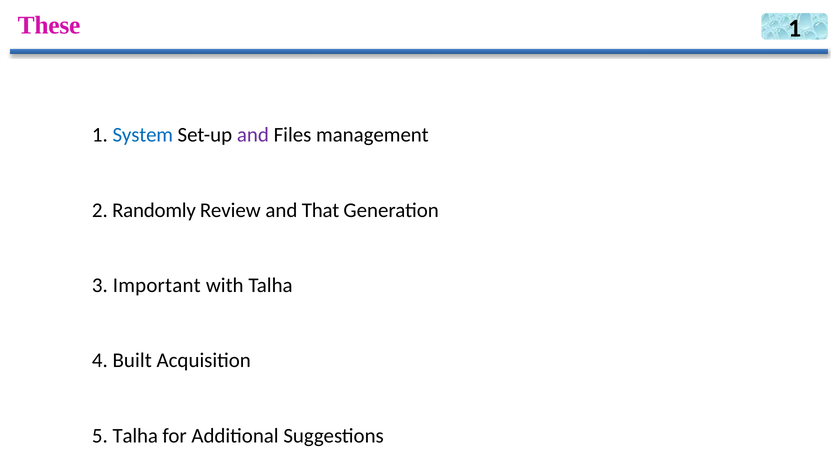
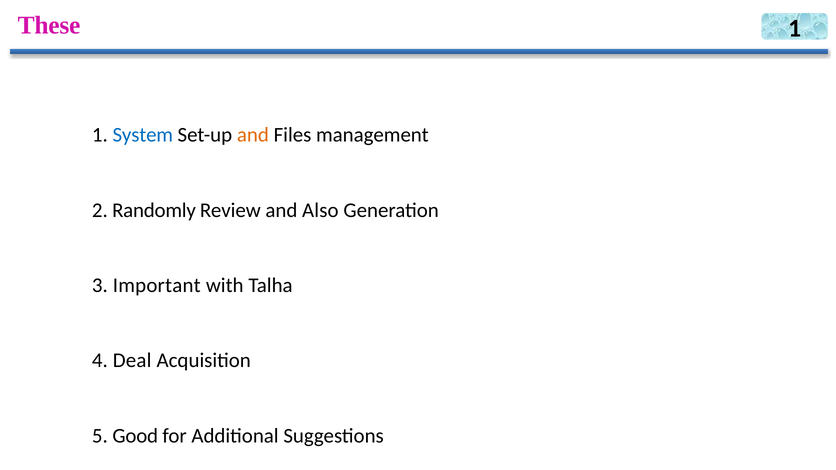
and colour: purple -> orange (253, 135)
That: That -> Also (320, 210)
Built: Built -> Deal (132, 361)
5 Talha: Talha -> Good (135, 436)
